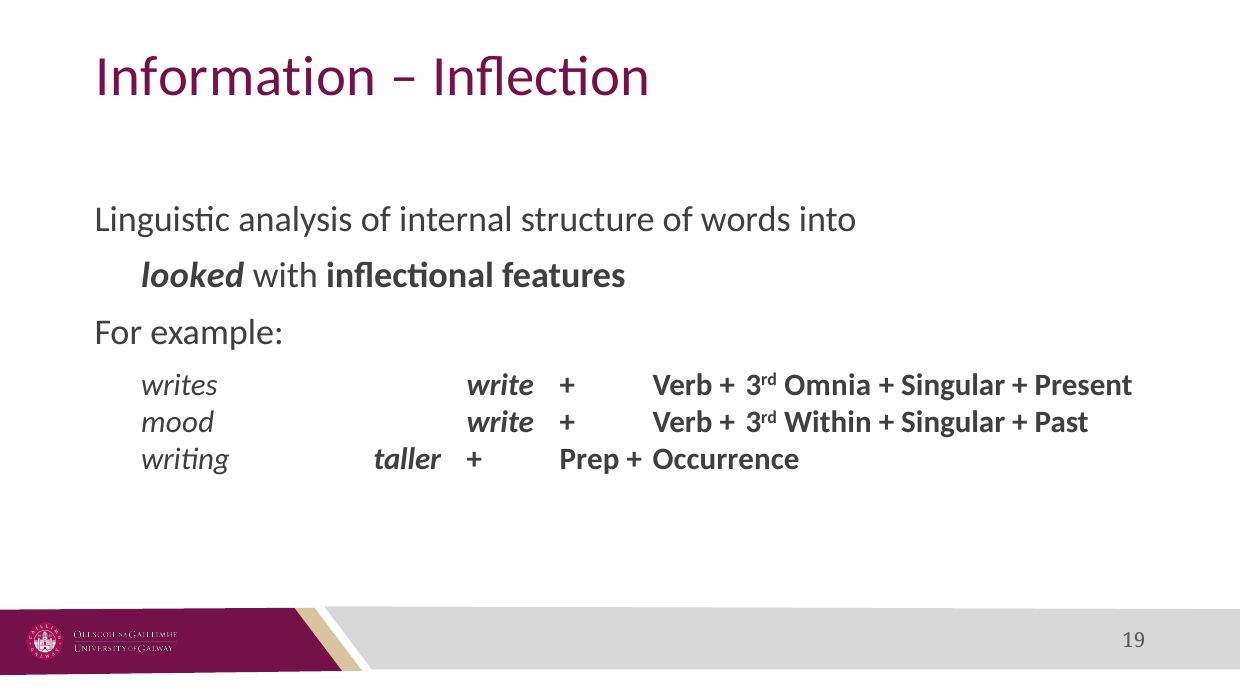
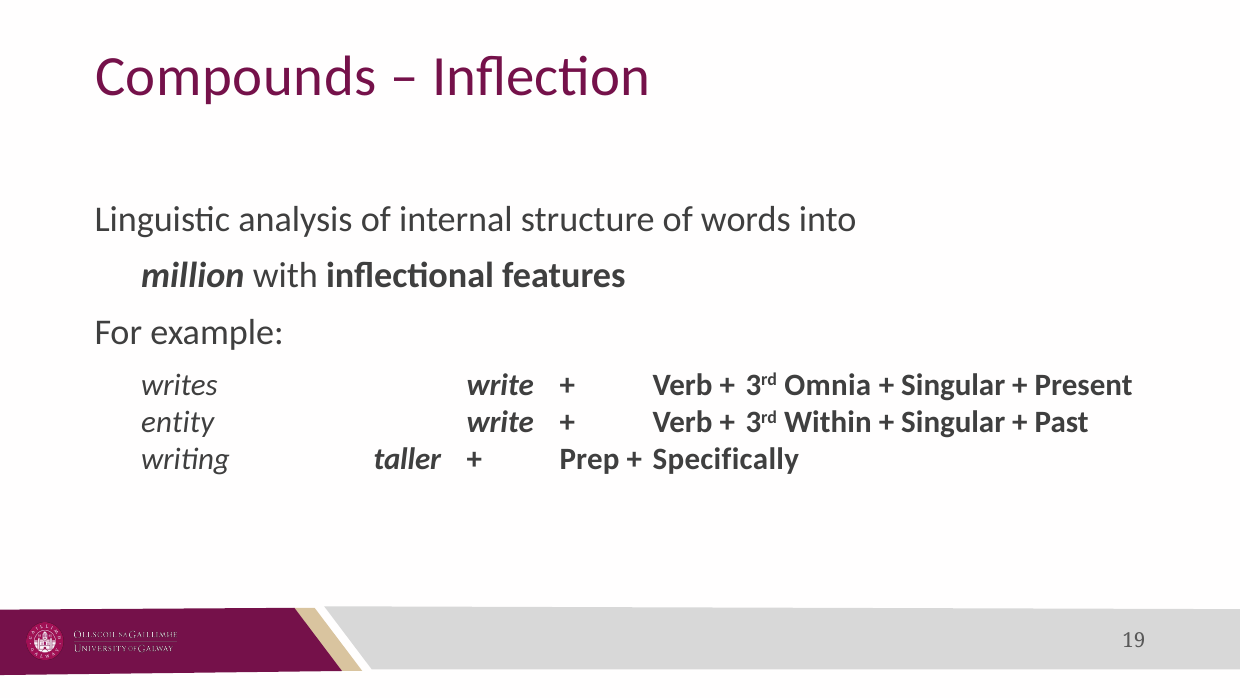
Information: Information -> Compounds (236, 77)
looked: looked -> million (193, 276)
mood: mood -> entity (178, 422)
Occurrence: Occurrence -> Specifically (726, 459)
